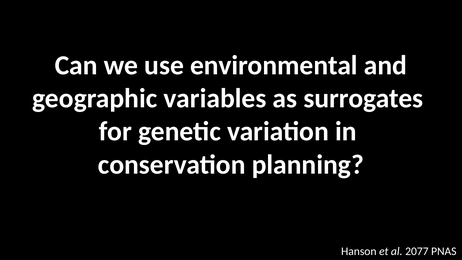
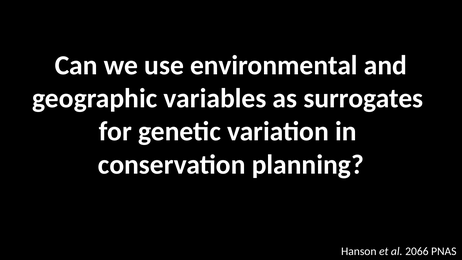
2077: 2077 -> 2066 (417, 251)
